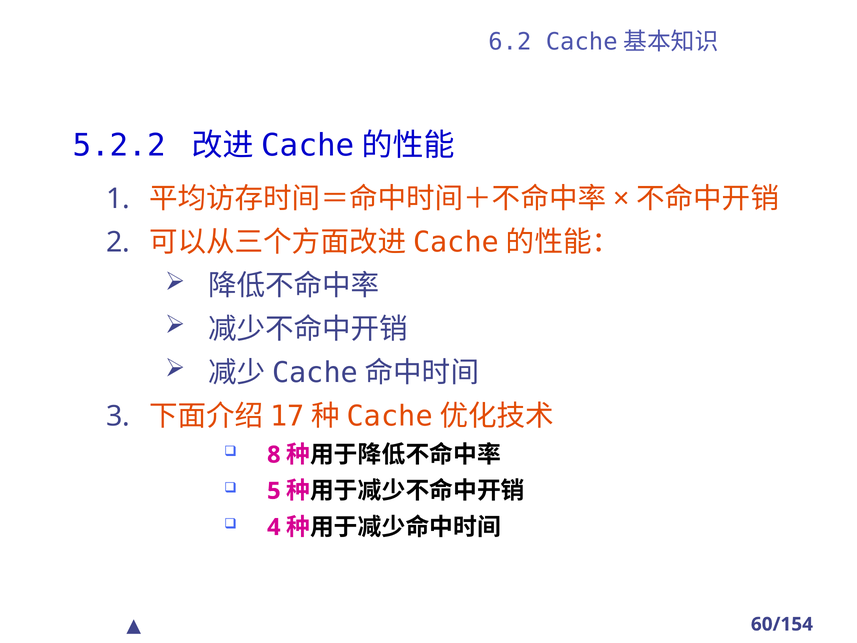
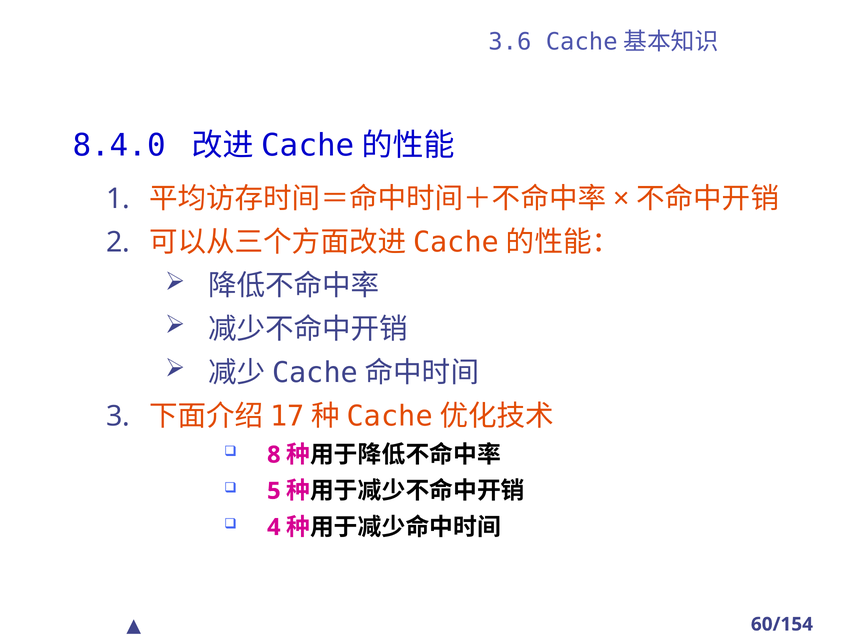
6.2: 6.2 -> 3.6 (510, 42)
5.2.2: 5.2.2 -> 8.4.0 (119, 145)
